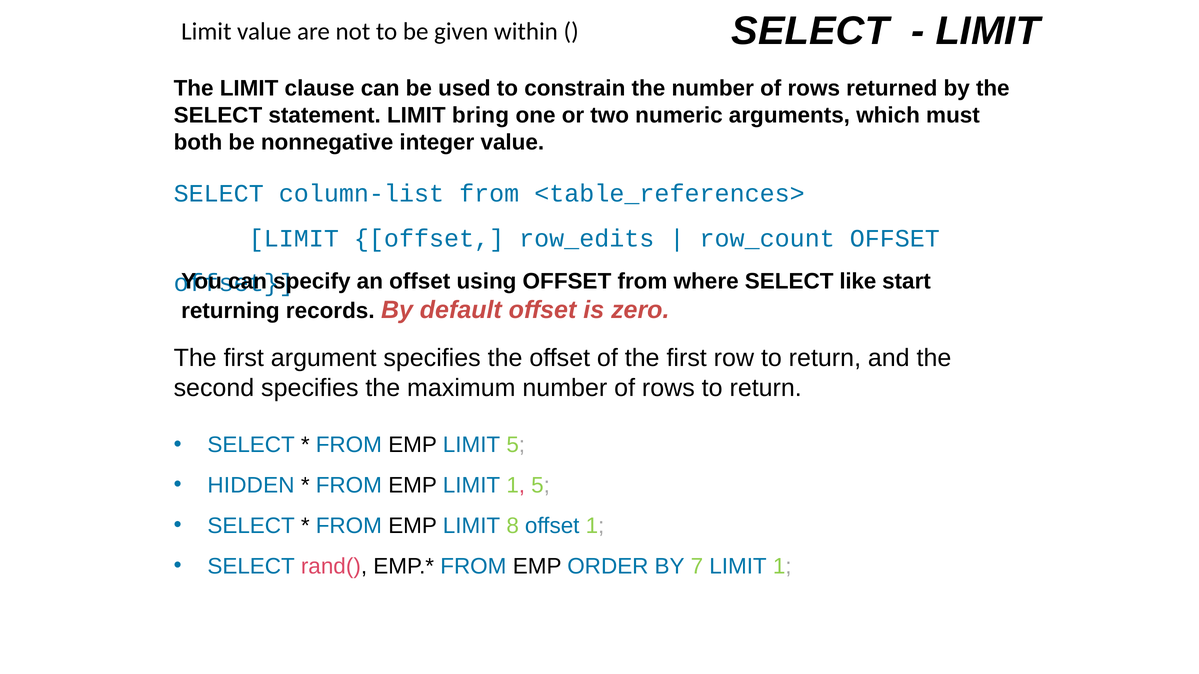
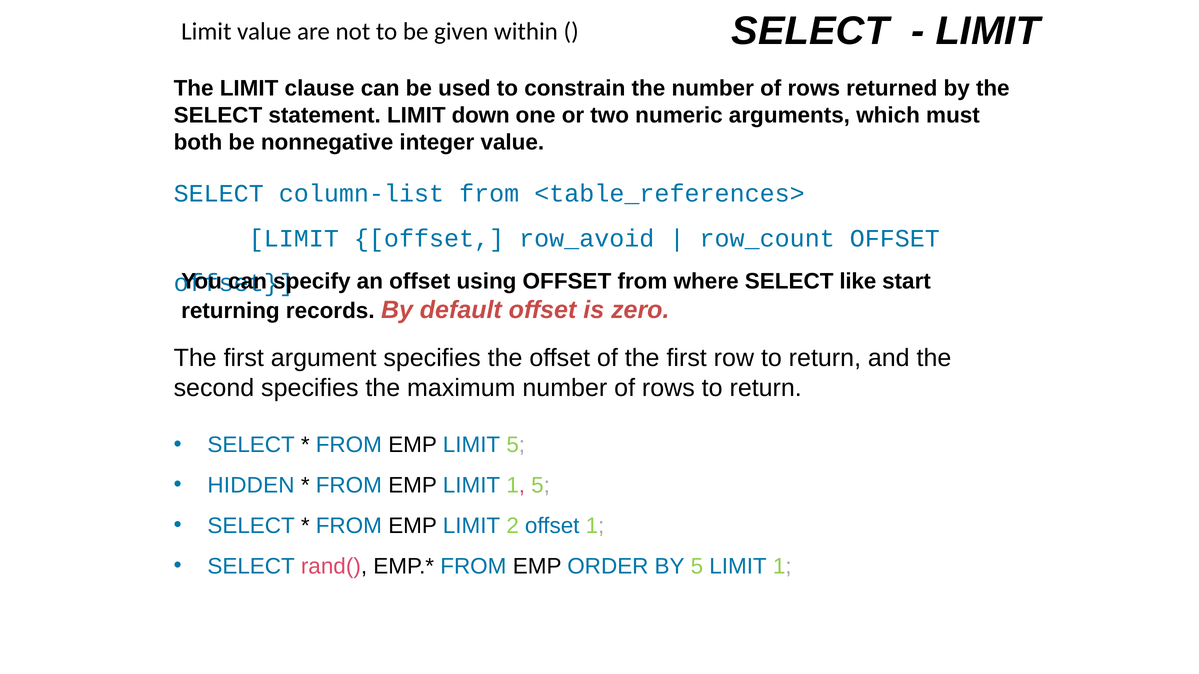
bring: bring -> down (481, 116)
row_edits: row_edits -> row_avoid (587, 238)
8: 8 -> 2 (513, 526)
BY 7: 7 -> 5 (697, 567)
